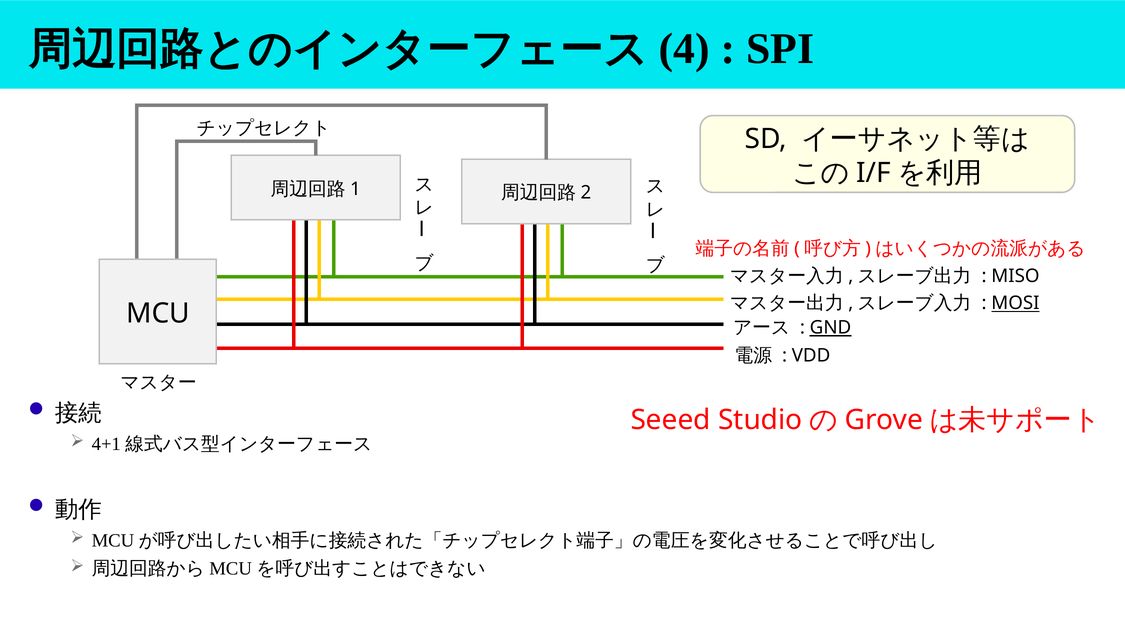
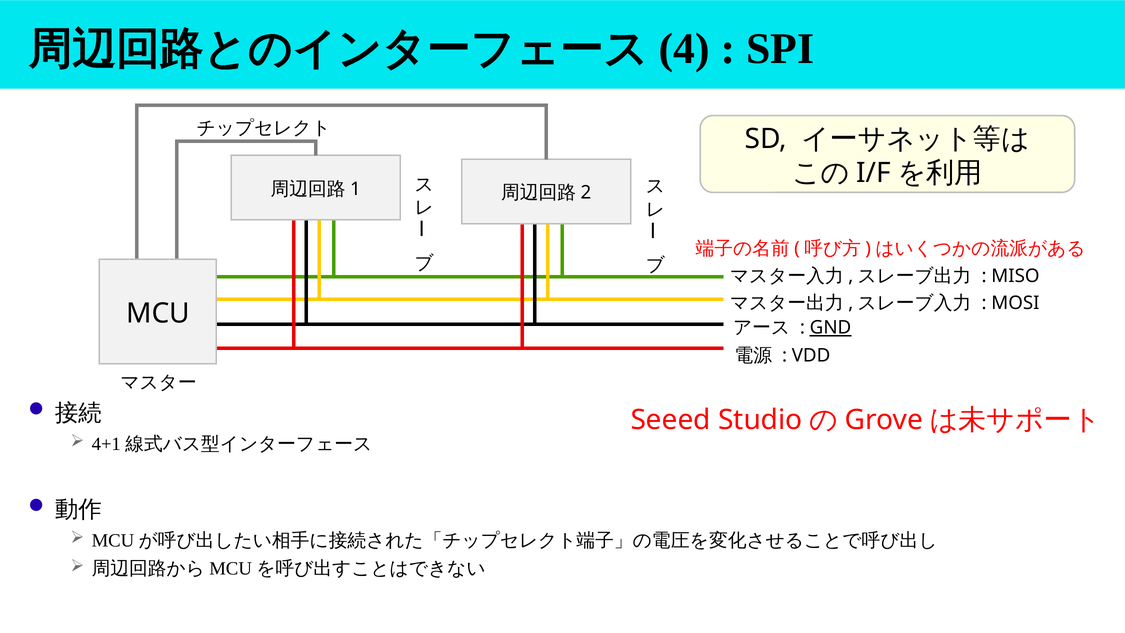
MOSI underline: present -> none (1015, 303)
